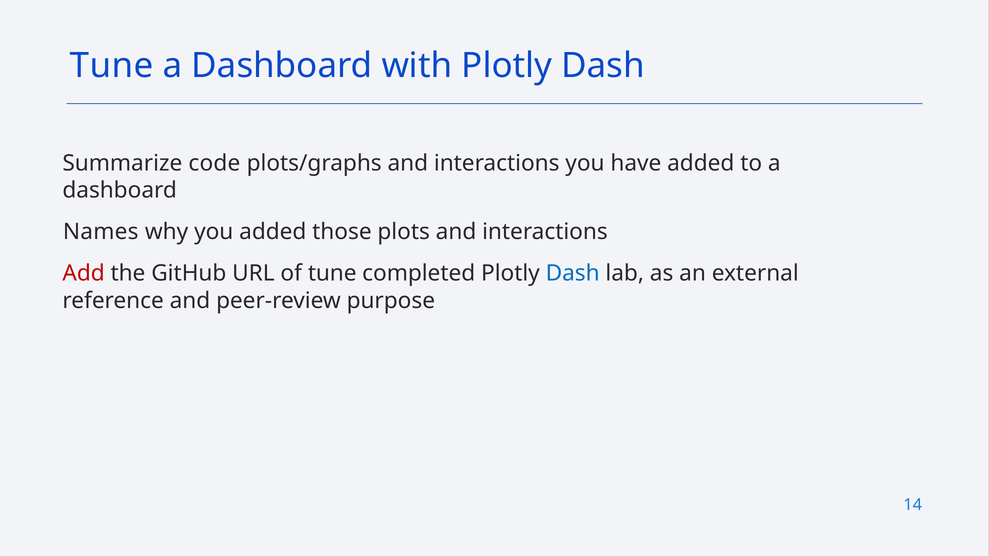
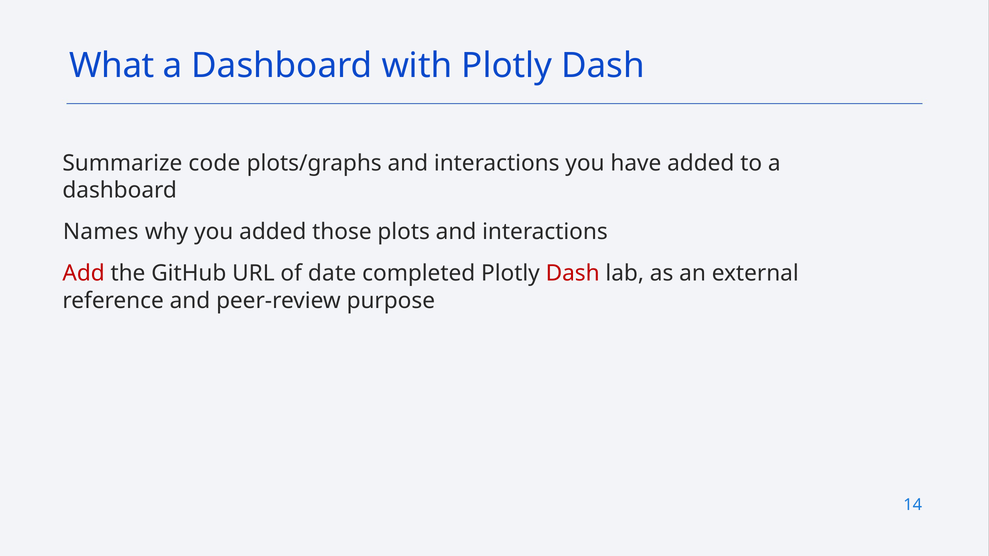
Tune: Tune -> What (112, 66)
of tune: tune -> date (332, 274)
Dash colour: blue -> red (573, 274)
